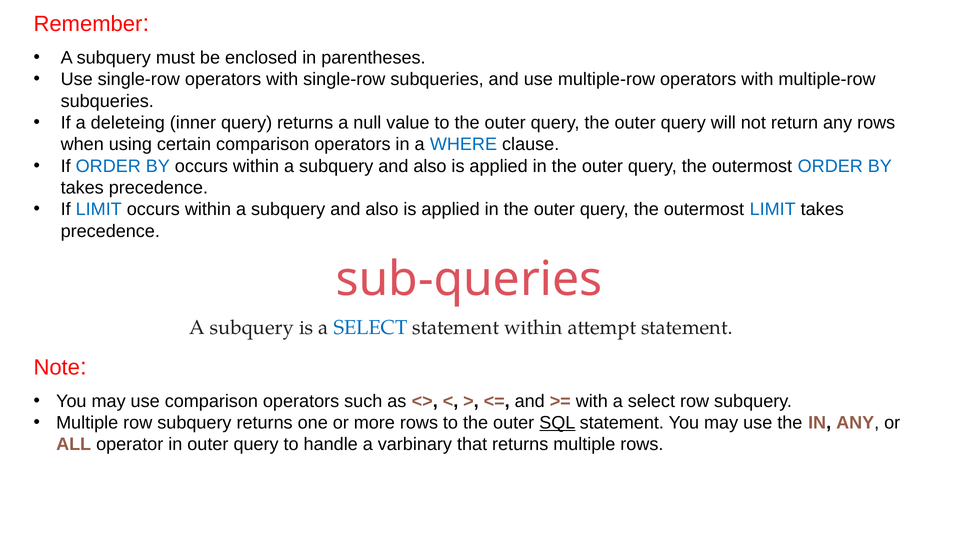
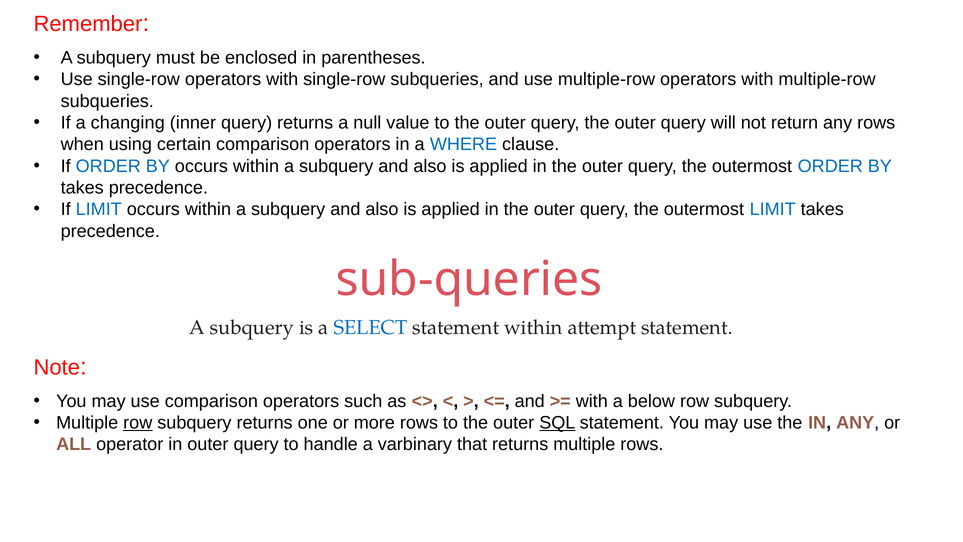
deleteing: deleteing -> changing (128, 123)
with a select: select -> below (651, 401)
row underline: none -> present (138, 422)
